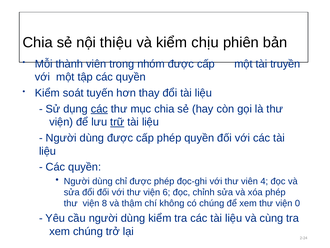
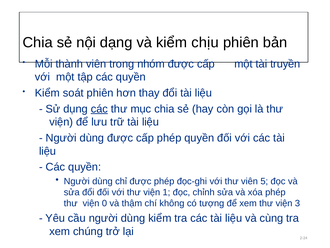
thiệu: thiệu -> dạng (116, 42)
soát tuyến: tuyến -> phiên (100, 93)
trữ underline: present -> none (117, 122)
4: 4 -> 5 (264, 181)
6: 6 -> 1 (166, 192)
8: 8 -> 0 (104, 203)
có chúng: chúng -> tượng (212, 203)
0: 0 -> 3 (297, 203)
